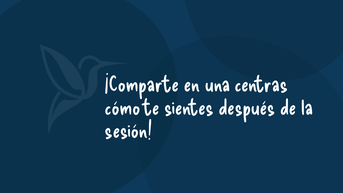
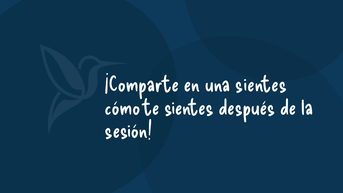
una centras: centras -> sientes (261, 85)
